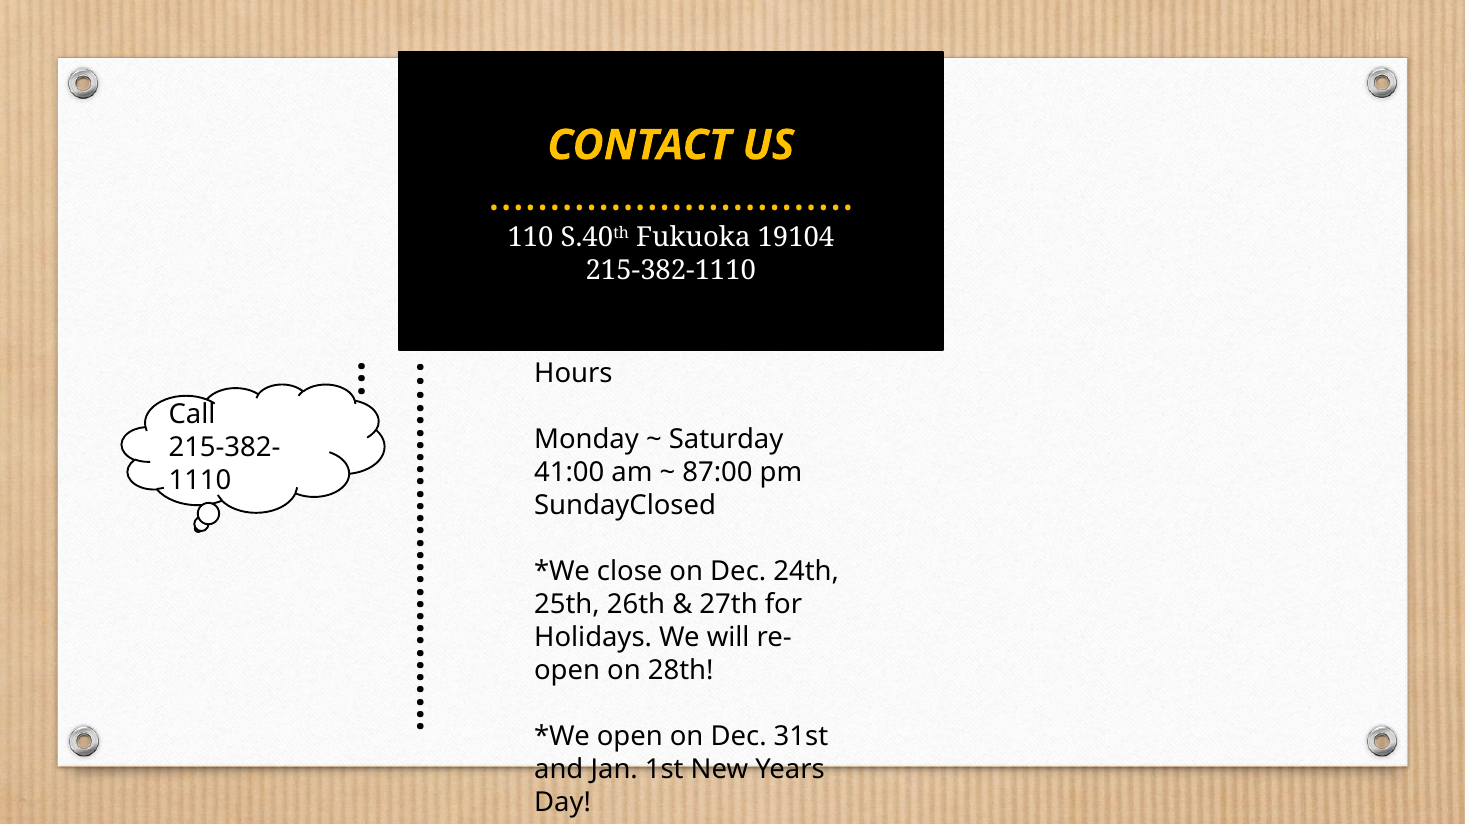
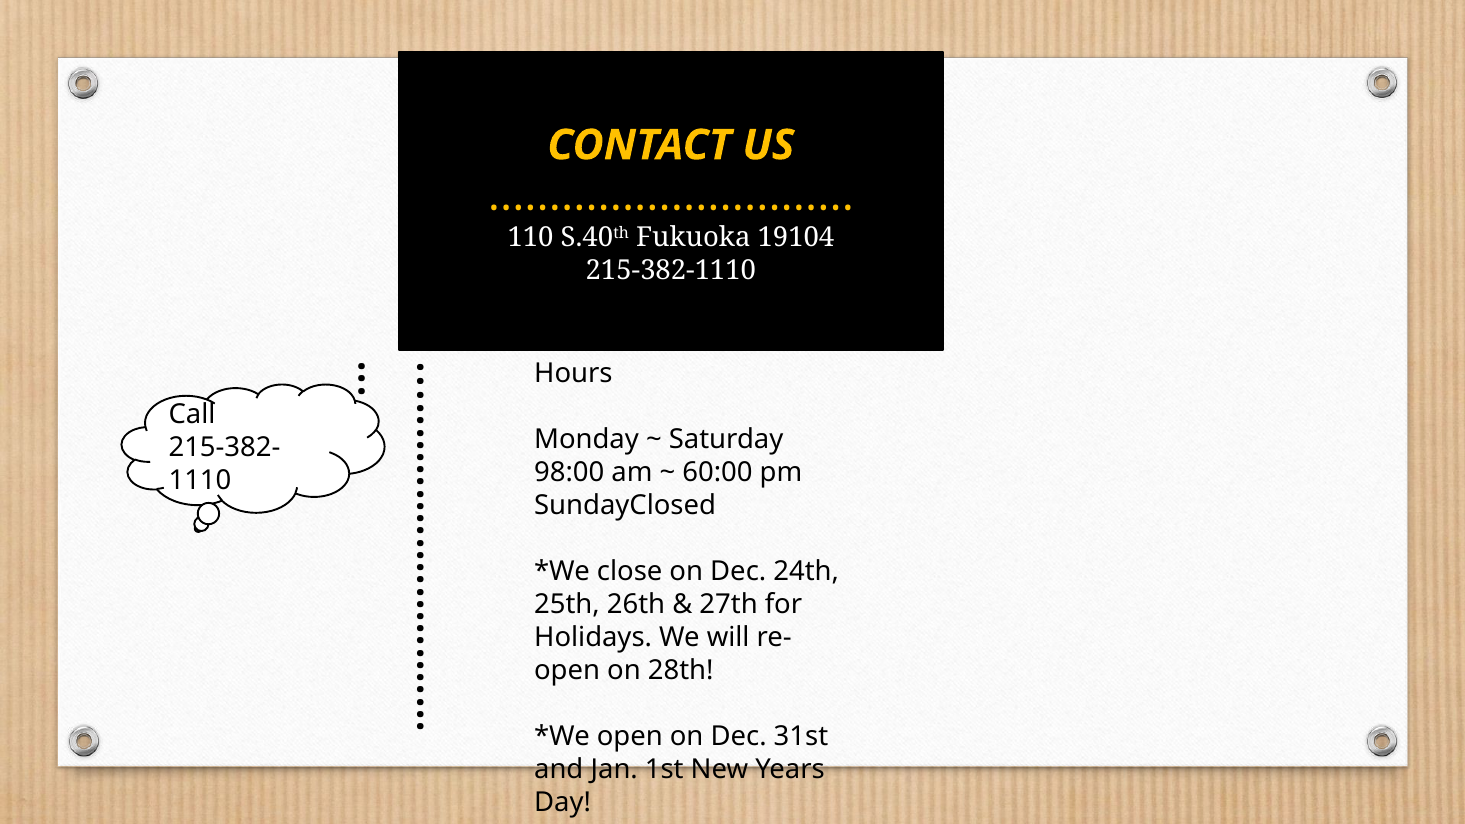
41:00: 41:00 -> 98:00 (569, 473)
87:00: 87:00 -> 60:00 (718, 473)
